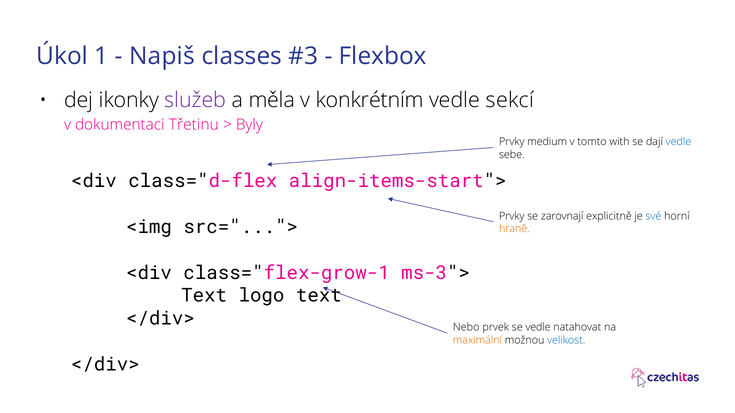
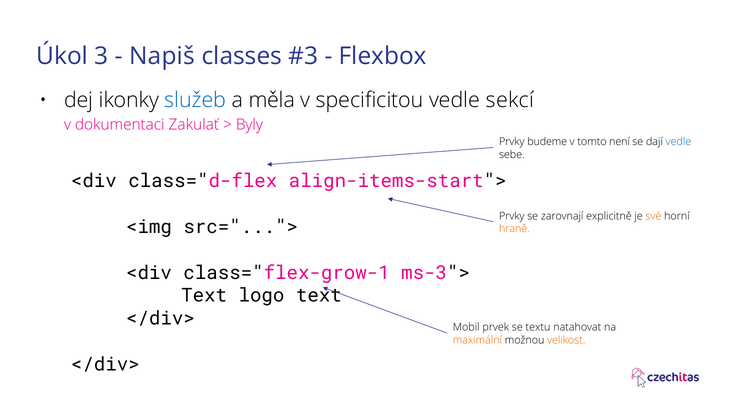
1: 1 -> 3 (101, 56)
služeb colour: purple -> blue (195, 100)
konkrétním: konkrétním -> specificitou (370, 100)
Třetinu: Třetinu -> Zakulať (194, 125)
medium: medium -> budeme (547, 142)
with: with -> není (620, 142)
své colour: blue -> orange (653, 216)
Nebo: Nebo -> Mobil (466, 328)
se vedle: vedle -> textu (538, 328)
velikost colour: blue -> orange (566, 341)
